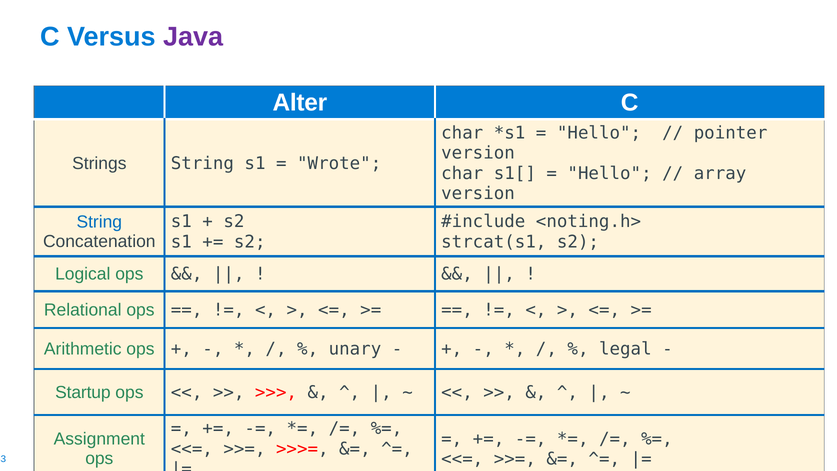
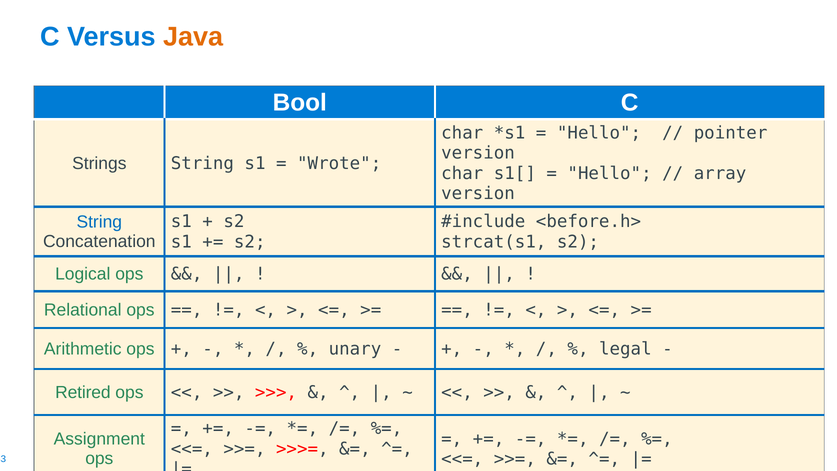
Java colour: purple -> orange (193, 37)
Alter: Alter -> Bool (300, 103)
<noting.h>: <noting.h> -> <before.h> (588, 222)
Startup: Startup -> Retired (83, 392)
